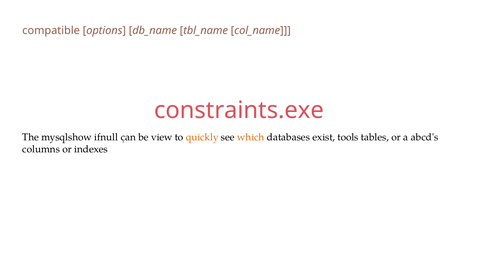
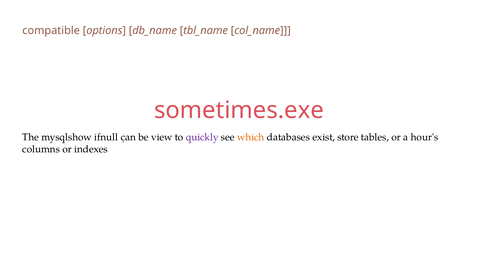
constraints.exe: constraints.exe -> sometimes.exe (239, 110)
quickly colour: orange -> purple (202, 137)
tools: tools -> store (348, 137)
abcd's: abcd's -> hour's (425, 137)
